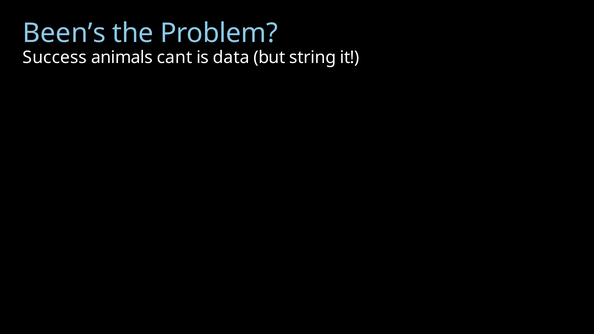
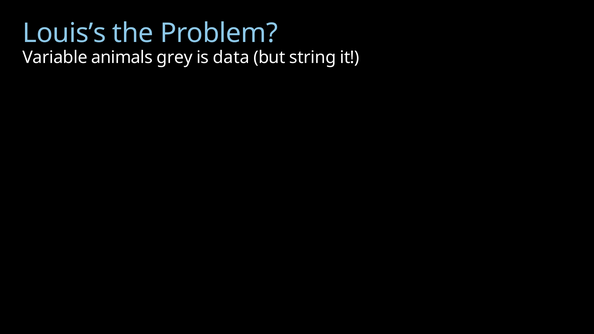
Been’s: Been’s -> Louis’s (64, 33)
Success: Success -> Variable (55, 57)
cant: cant -> grey (175, 57)
